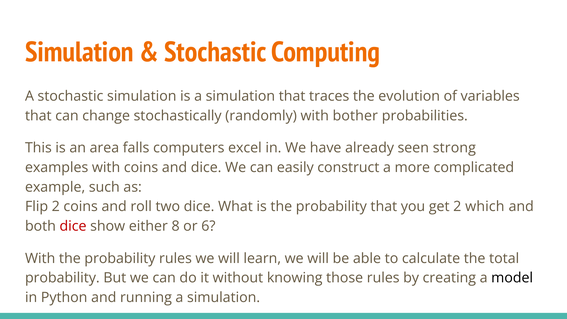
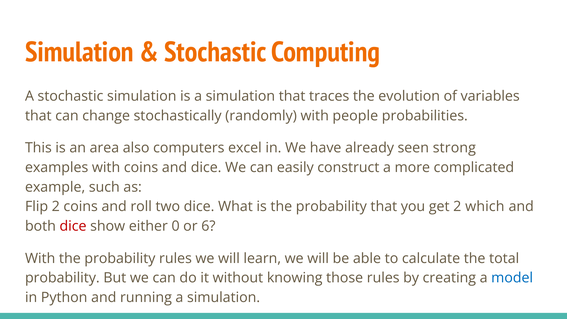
bother: bother -> people (355, 116)
falls: falls -> also (136, 148)
8: 8 -> 0 (176, 226)
model colour: black -> blue (512, 278)
